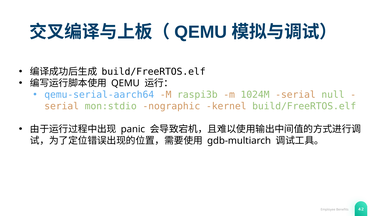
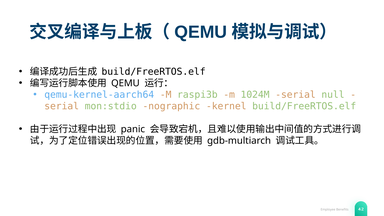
qemu-serial-aarch64: qemu-serial-aarch64 -> qemu-kernel-aarch64 (99, 95)
